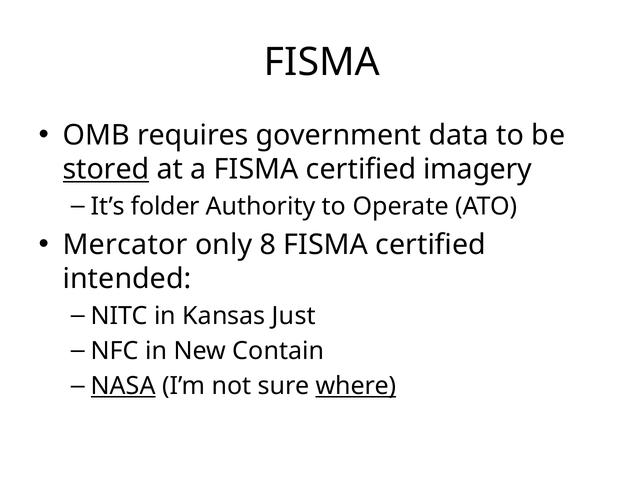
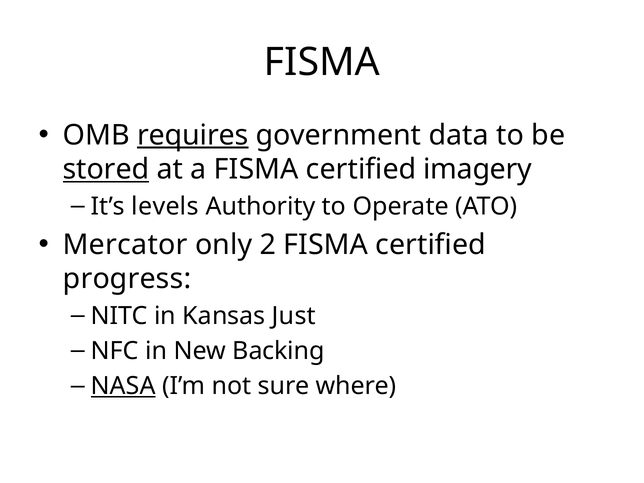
requires underline: none -> present (193, 135)
folder: folder -> levels (165, 206)
8: 8 -> 2 (268, 245)
intended: intended -> progress (127, 279)
Contain: Contain -> Backing (278, 351)
where underline: present -> none (356, 386)
